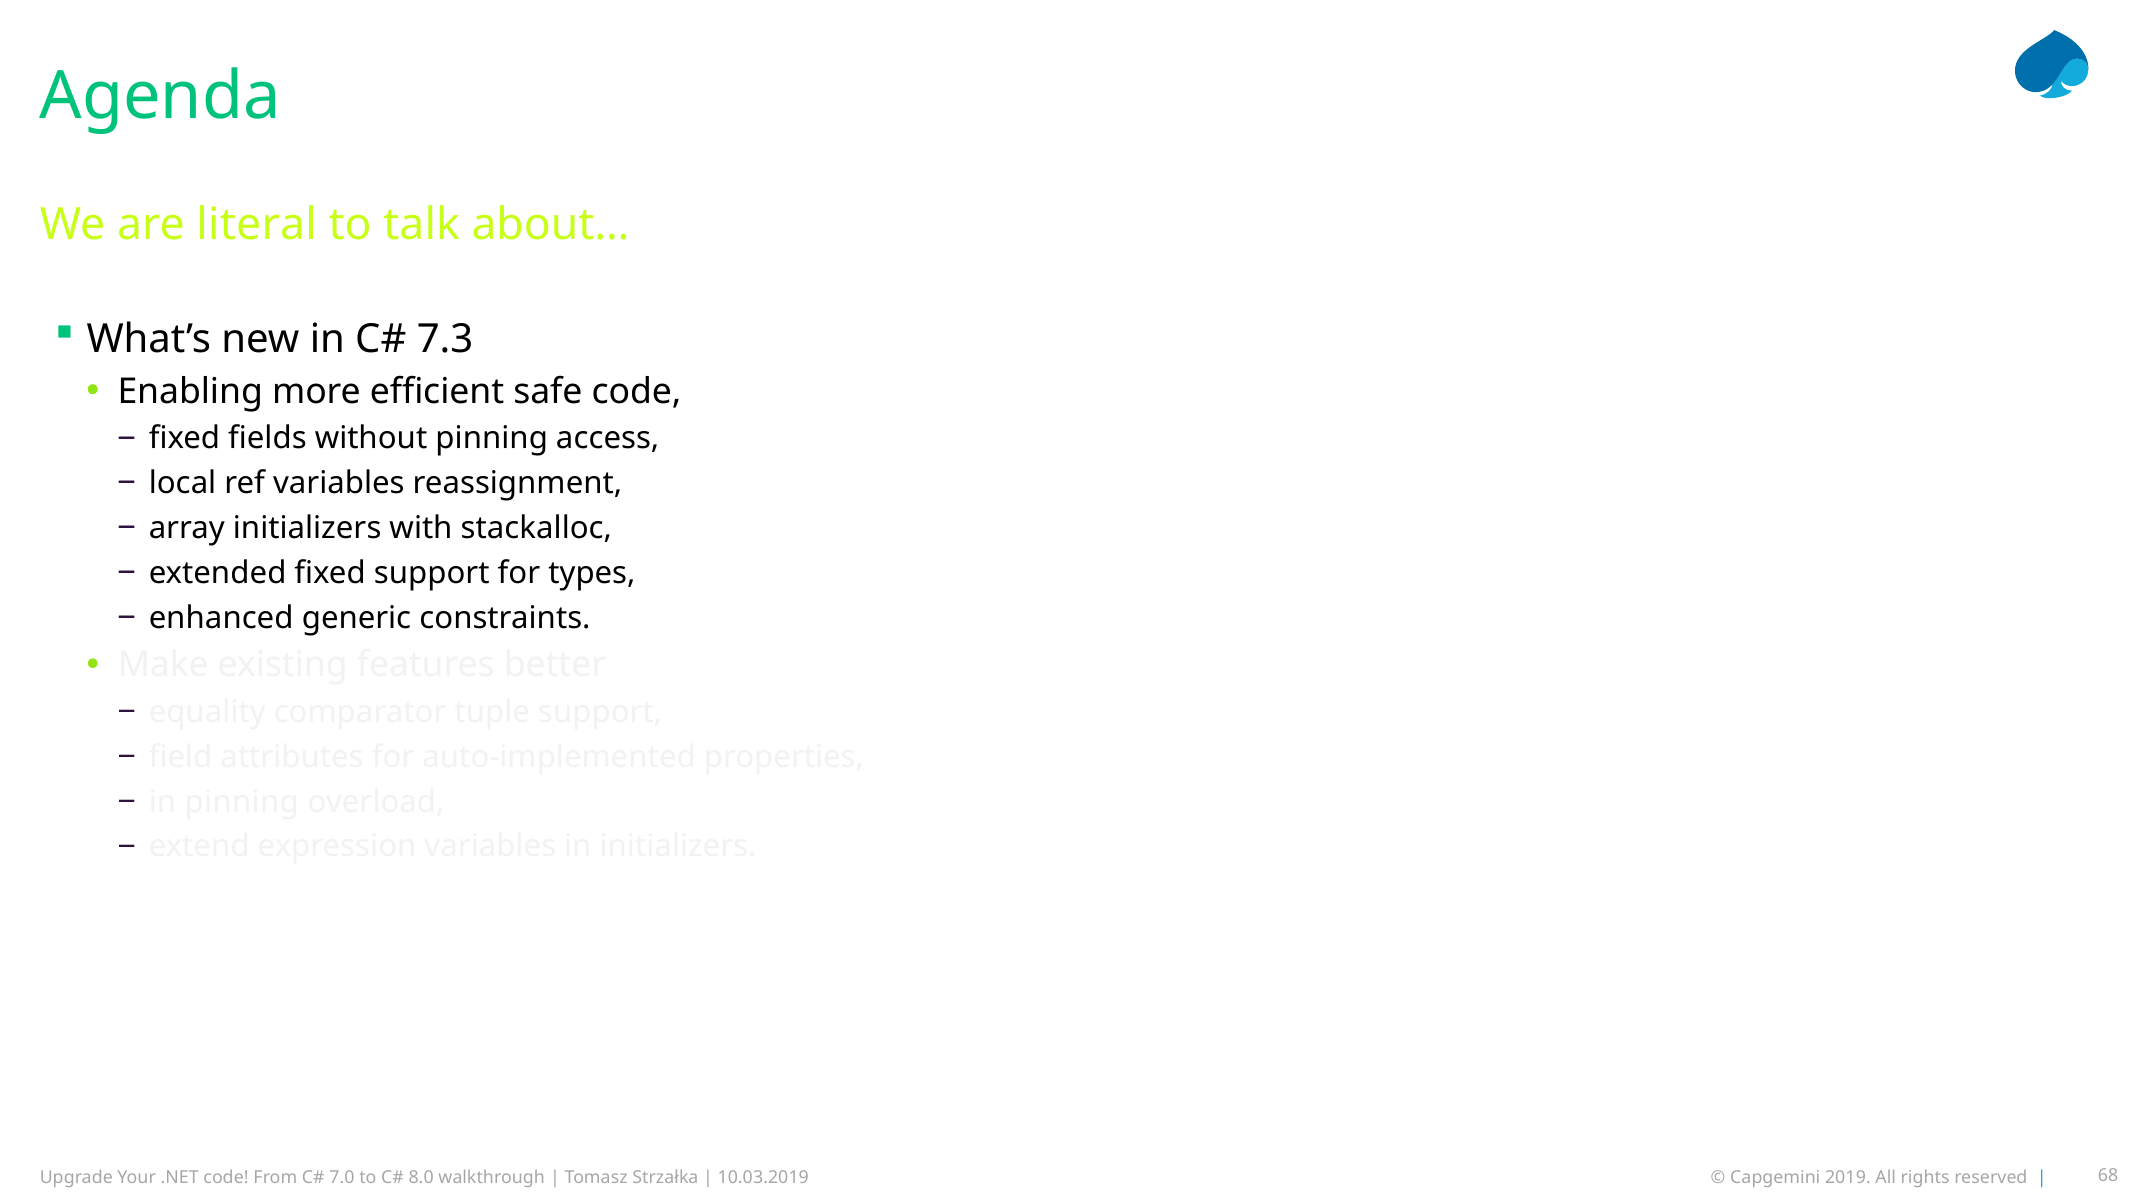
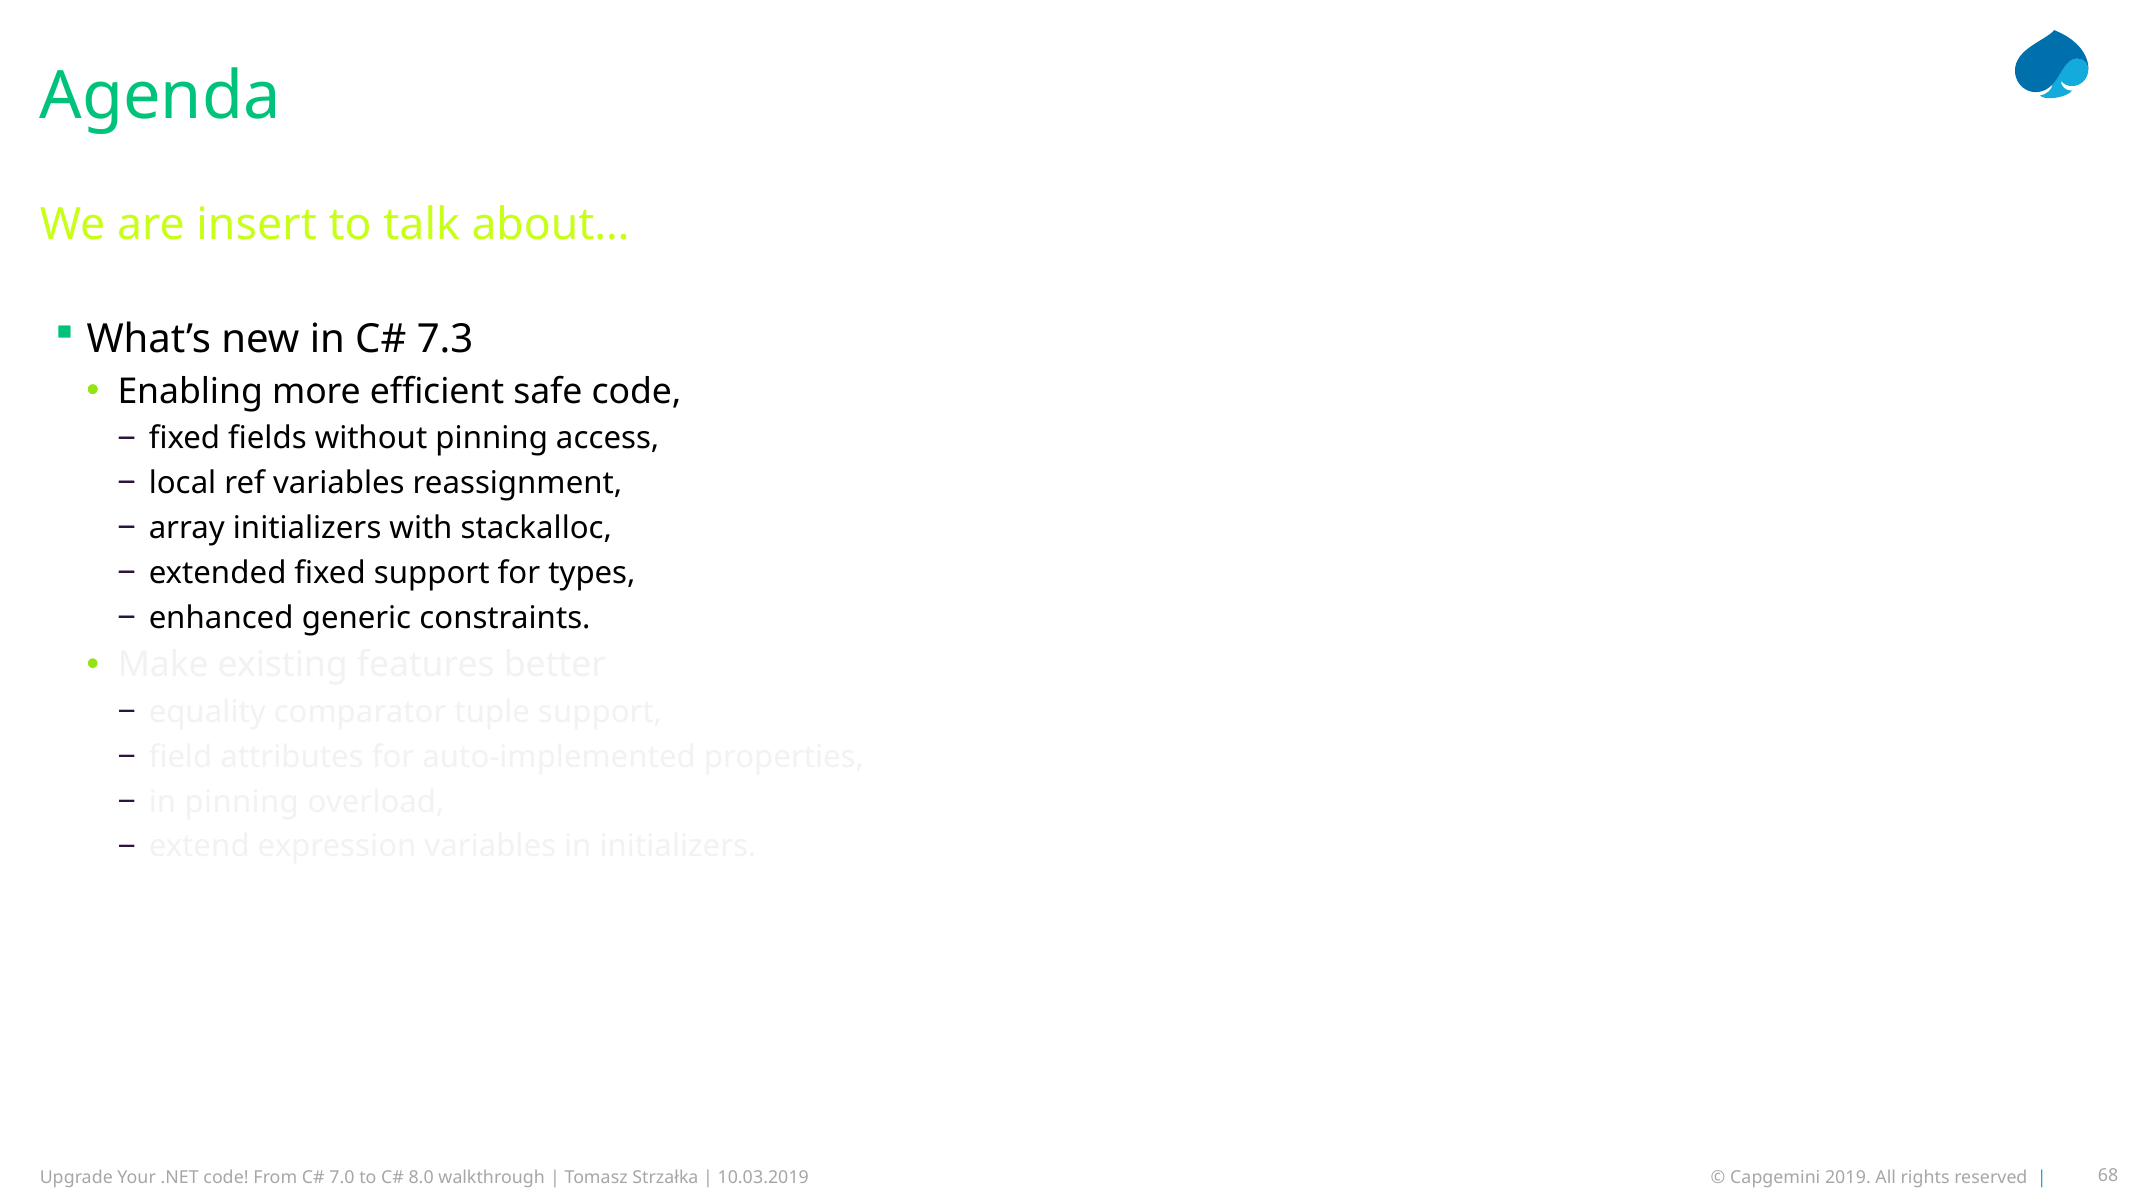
literal: literal -> insert (257, 225)
